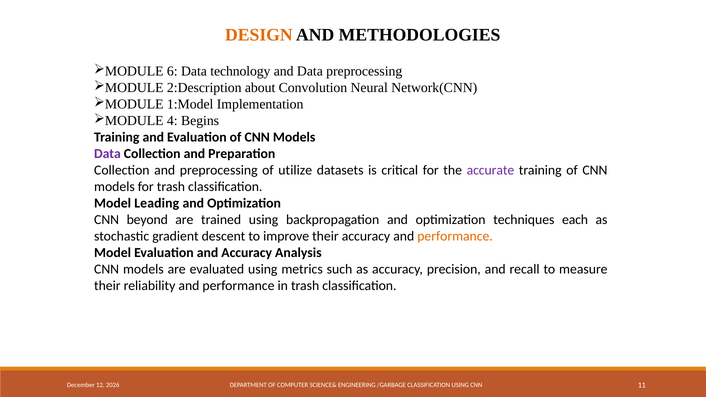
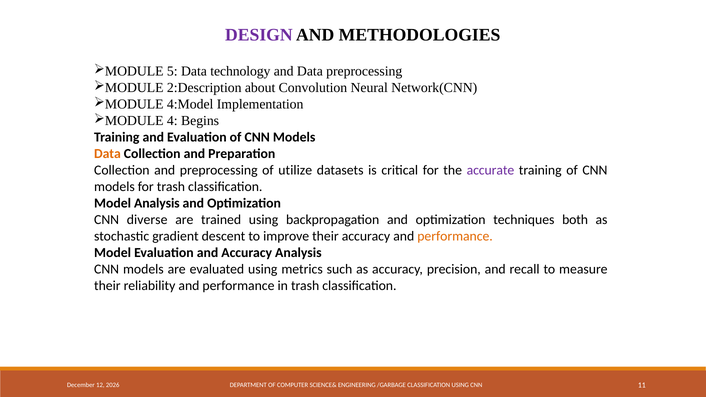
DESIGN colour: orange -> purple (259, 35)
6: 6 -> 5 (172, 71)
1:Model: 1:Model -> 4:Model (190, 104)
Data colour: purple -> orange (107, 154)
Model Leading: Leading -> Analysis (157, 203)
beyond: beyond -> diverse (147, 220)
each: each -> both (575, 220)
